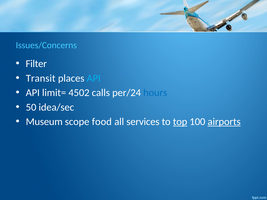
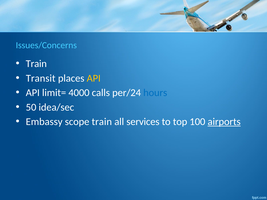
Filter: Filter -> Train (36, 64)
API colour: light blue -> yellow (94, 78)
4502: 4502 -> 4000 (79, 93)
Museum: Museum -> Embassy (44, 122)
scope food: food -> train (102, 122)
top underline: present -> none (180, 122)
